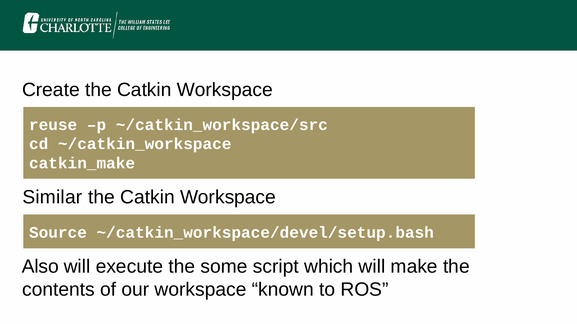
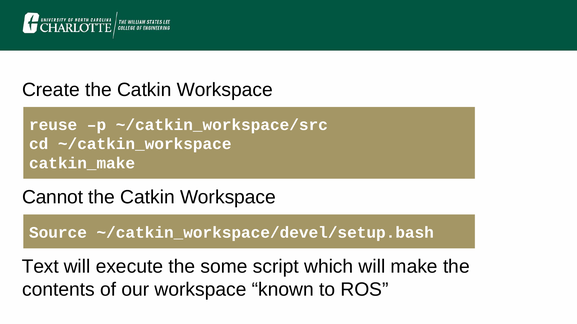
Similar: Similar -> Cannot (53, 198)
Also: Also -> Text (40, 267)
